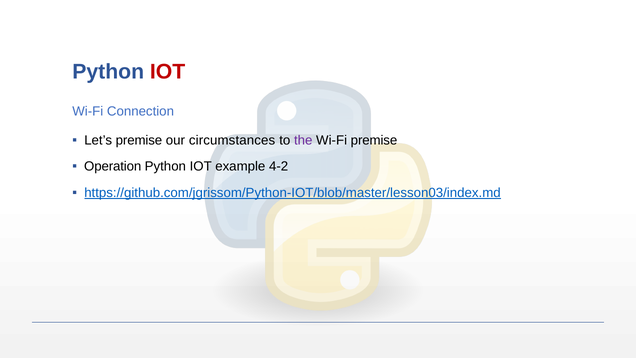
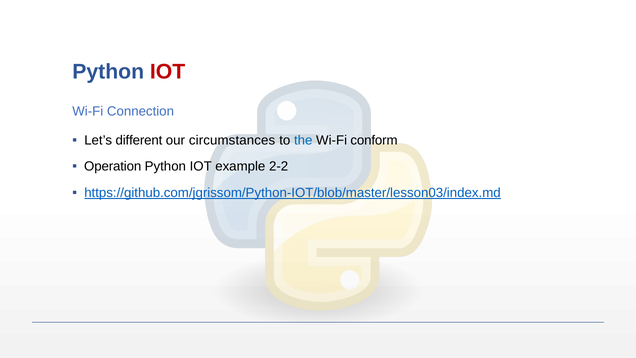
Let’s premise: premise -> different (139, 140)
the colour: purple -> blue (303, 140)
Wi-Fi premise: premise -> conform (374, 140)
4-2: 4-2 -> 2-2 (279, 166)
